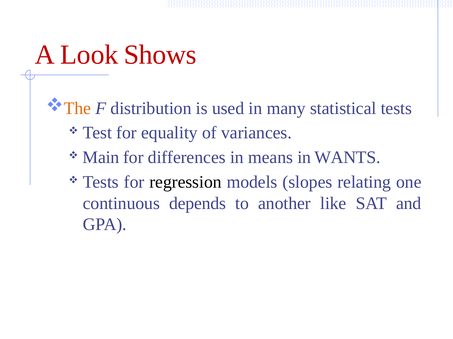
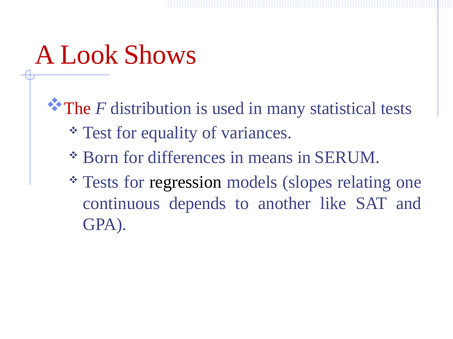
The colour: orange -> red (77, 108)
Main: Main -> Born (101, 158)
WANTS: WANTS -> SERUM (347, 158)
